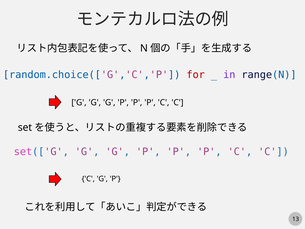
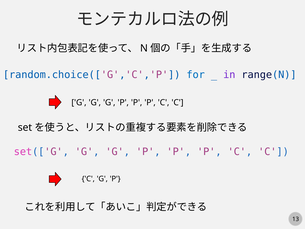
for colour: red -> blue (196, 75)
